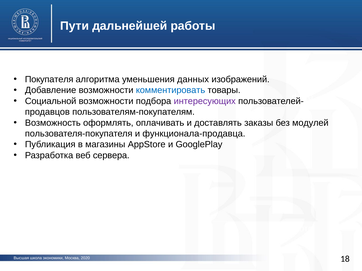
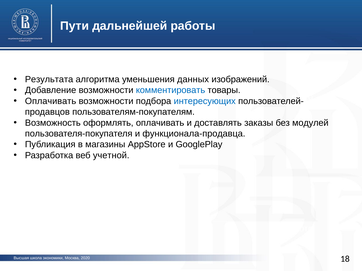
Покупателя: Покупателя -> Результата (49, 80)
Социальной: Социальной -> Оплачивать (51, 101)
интересующих colour: purple -> blue (205, 101)
сервера: сервера -> учетной (111, 156)
